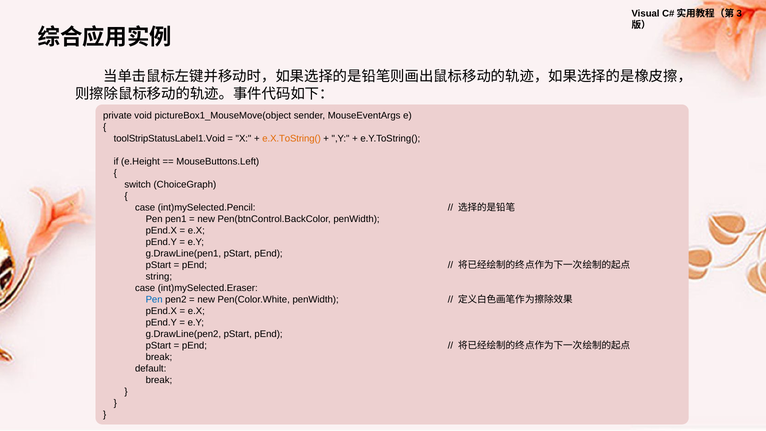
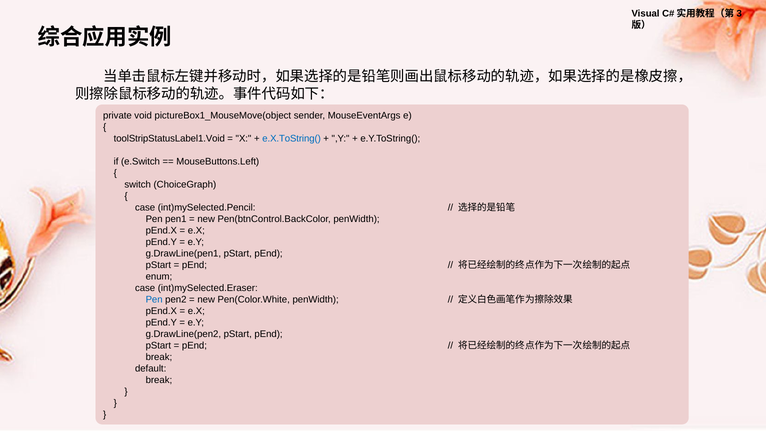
e.X.ToString( colour: orange -> blue (292, 139)
e.Height: e.Height -> e.Switch (141, 162)
string: string -> enum (159, 277)
